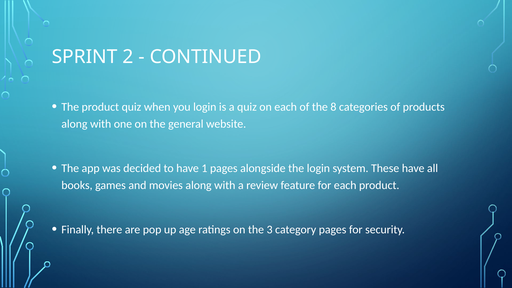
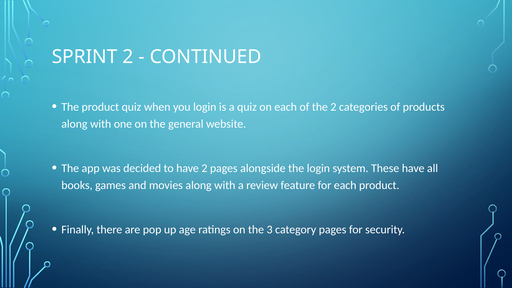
the 8: 8 -> 2 (333, 107)
have 1: 1 -> 2 (204, 168)
